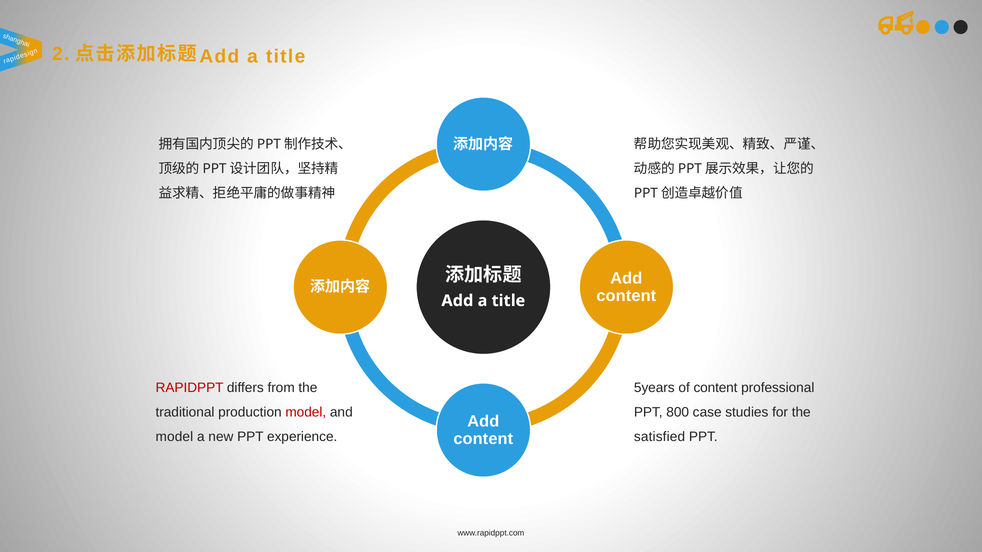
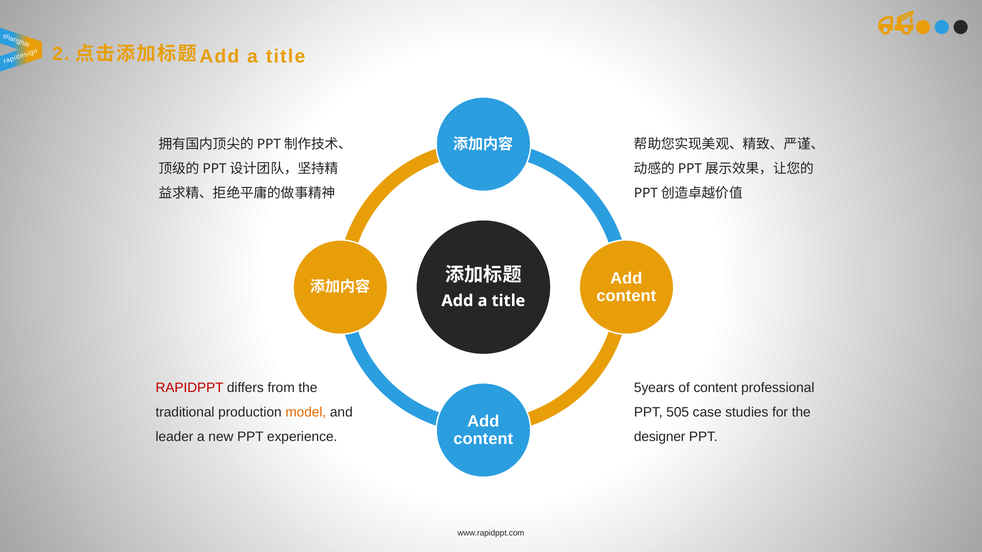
model colour: red -> orange (306, 413)
800: 800 -> 505 (678, 413)
model: model -> leader (174, 437)
satisfied: satisfied -> designer (660, 437)
